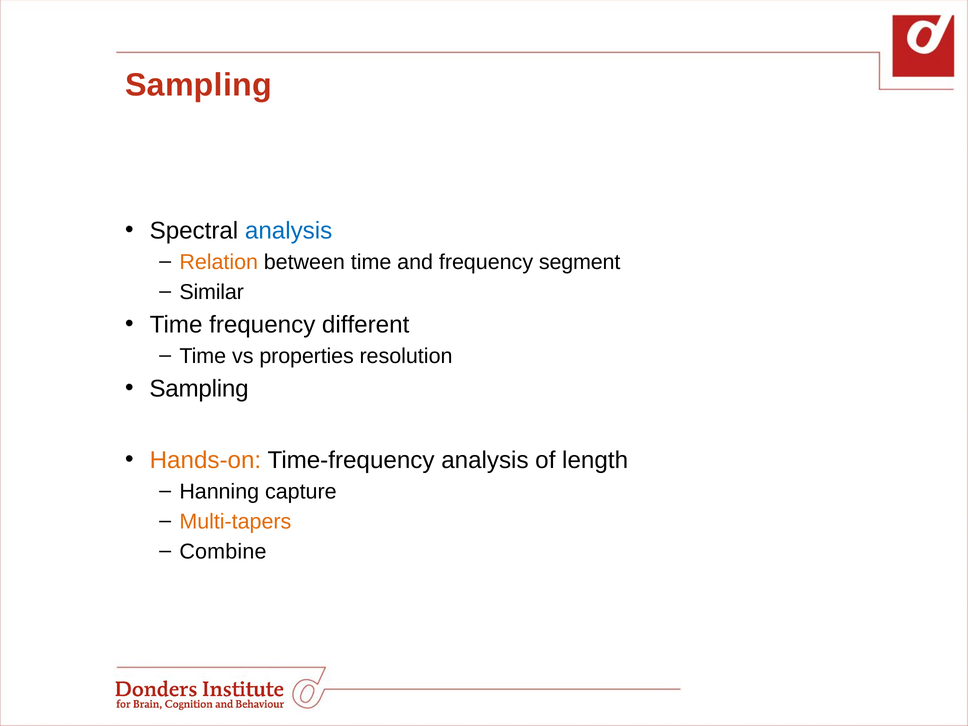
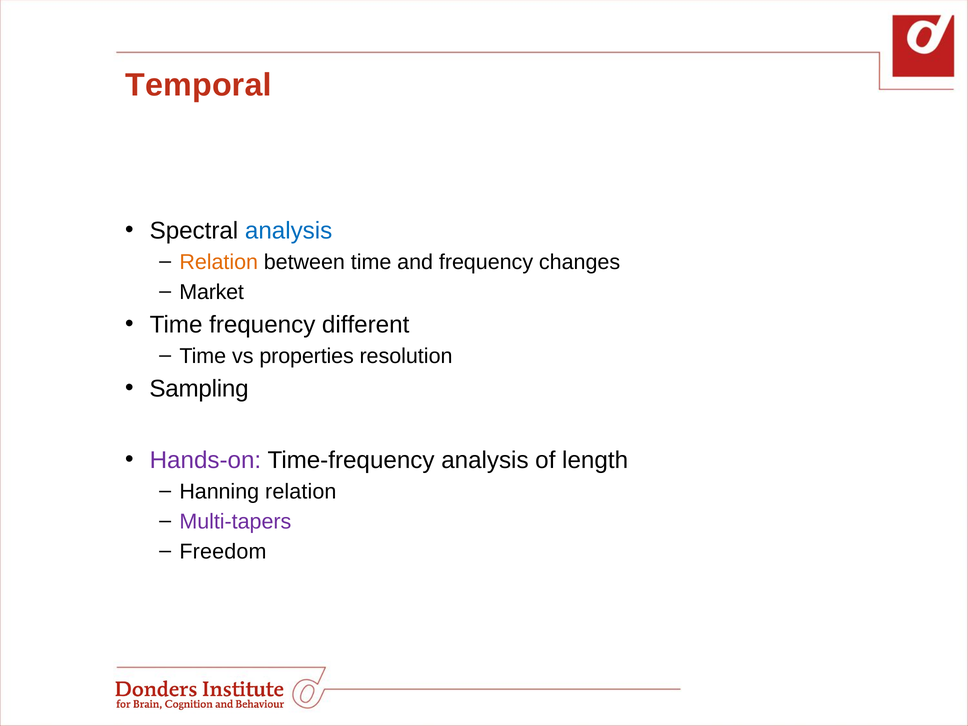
Sampling: Sampling -> Temporal (198, 85)
segment: segment -> changes (580, 262)
Similar: Similar -> Market (212, 292)
Hands-on colour: orange -> purple (205, 460)
Hanning capture: capture -> relation (301, 492)
Multi-tapers colour: orange -> purple (235, 522)
Combine: Combine -> Freedom (223, 552)
